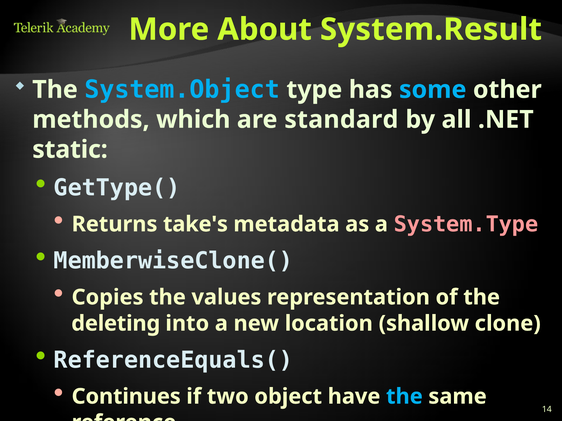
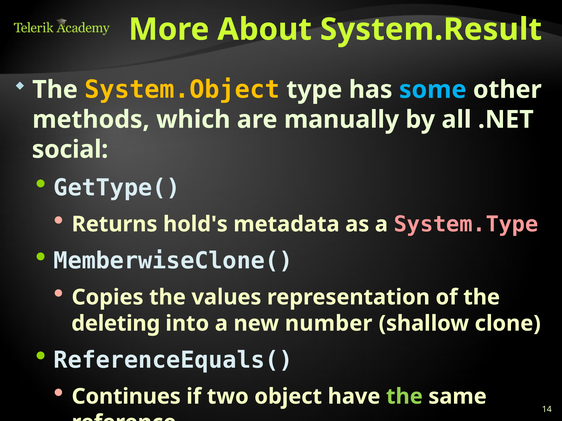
System.Object colour: light blue -> yellow (182, 90)
standard: standard -> manually (342, 120)
static: static -> social (70, 150)
take's: take's -> hold's (195, 224)
location: location -> number (329, 324)
the colour: light blue -> light green (404, 397)
